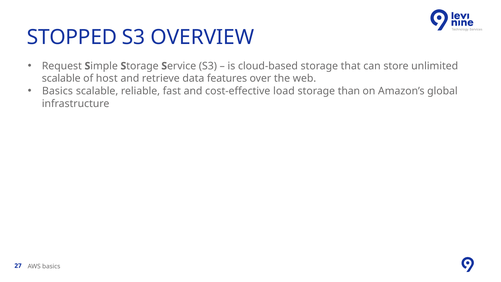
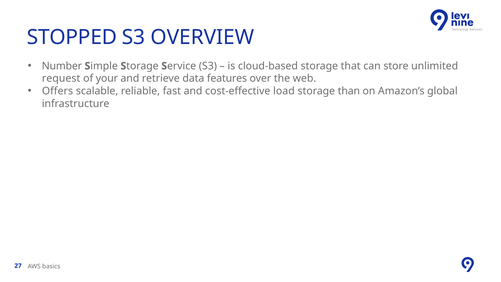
Request: Request -> Number (62, 66)
scalable: scalable -> request (61, 78)
host: host -> your (107, 78)
Basics: Basics -> Offers (57, 91)
